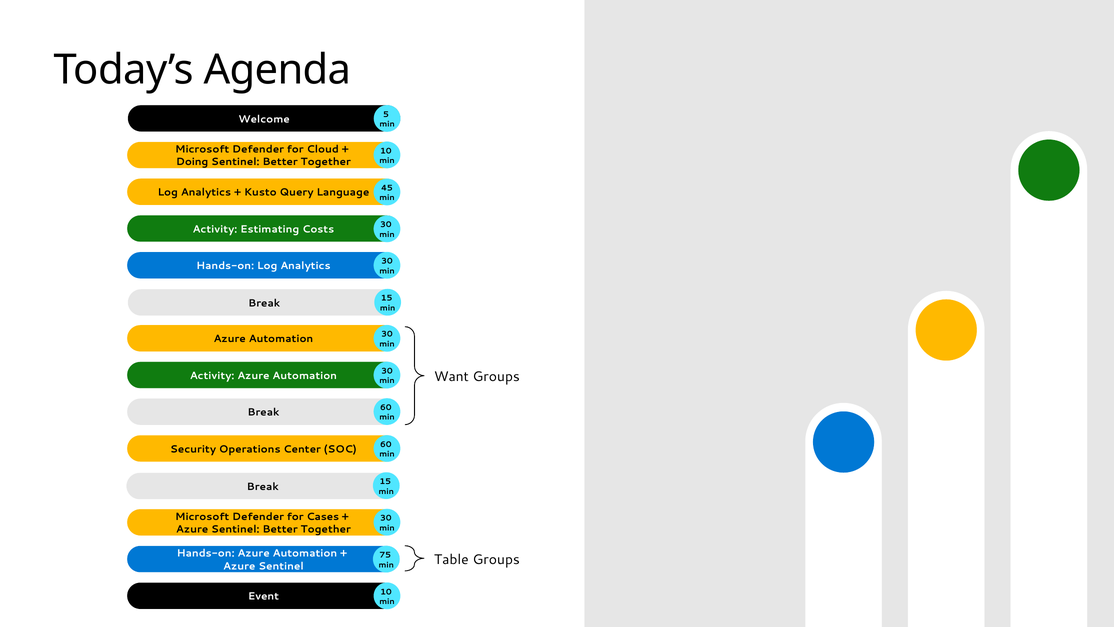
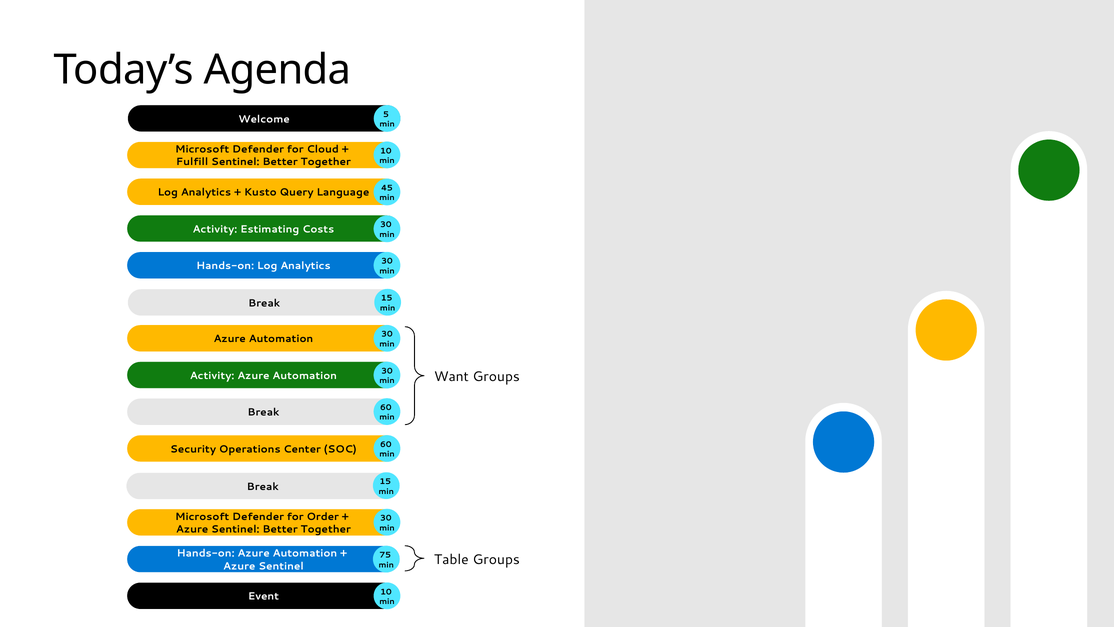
Doing: Doing -> Fulfill (192, 162)
Cases: Cases -> Order (323, 516)
